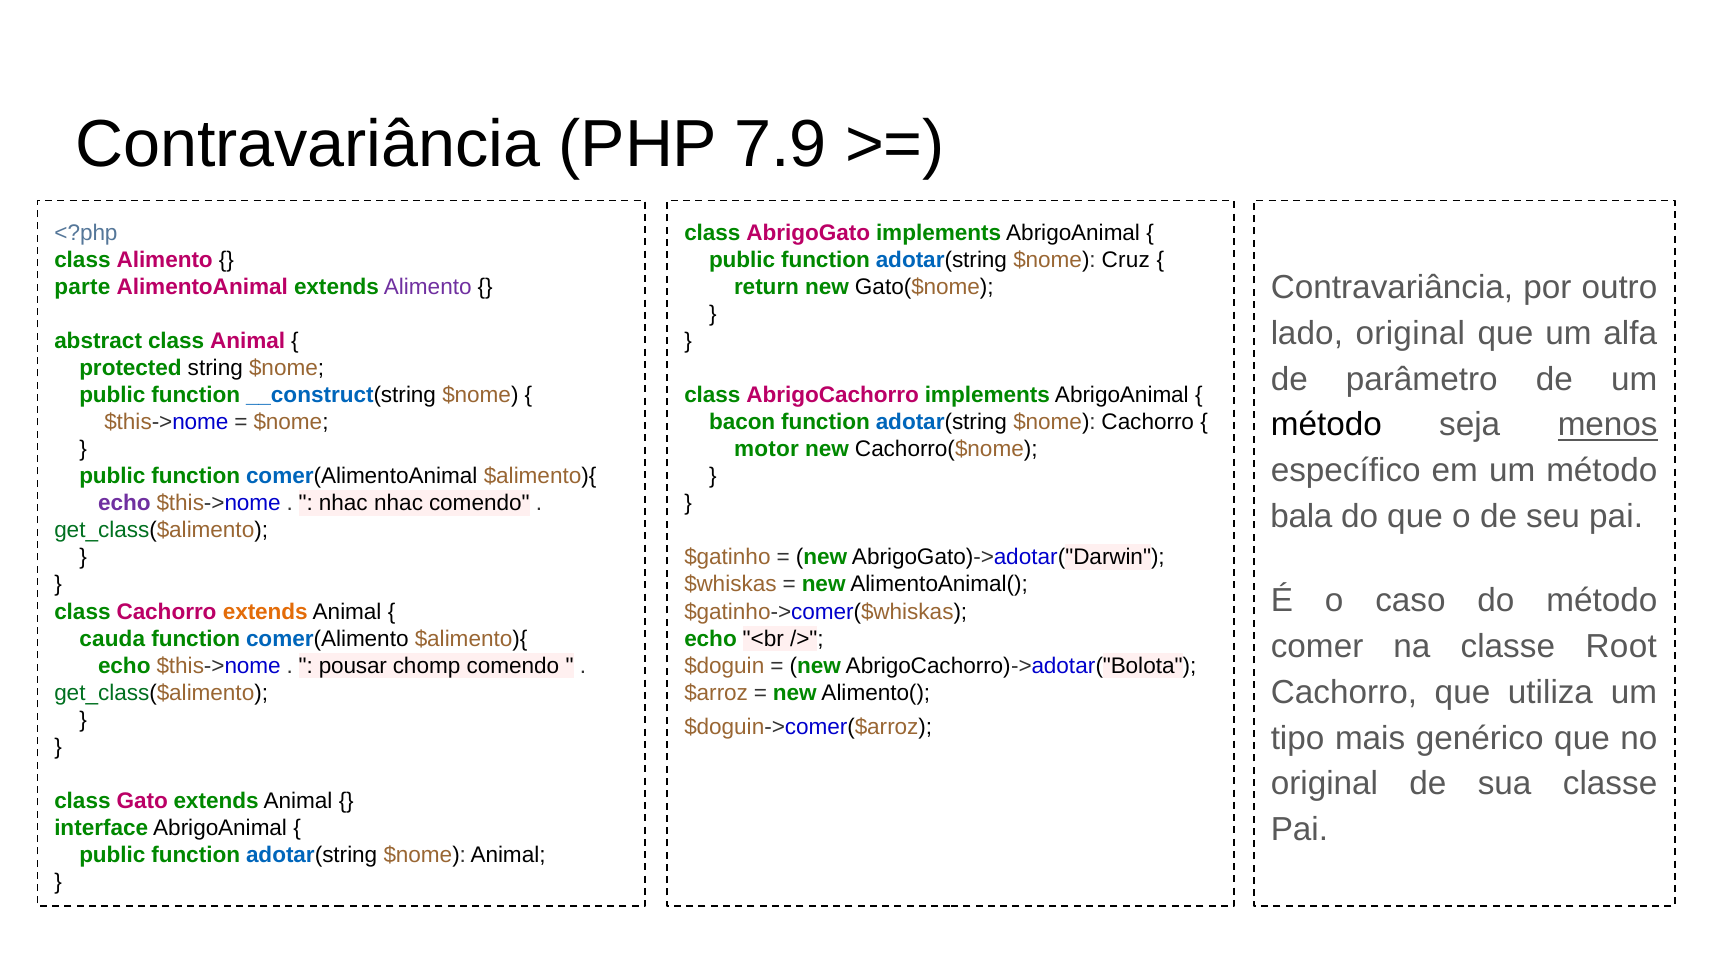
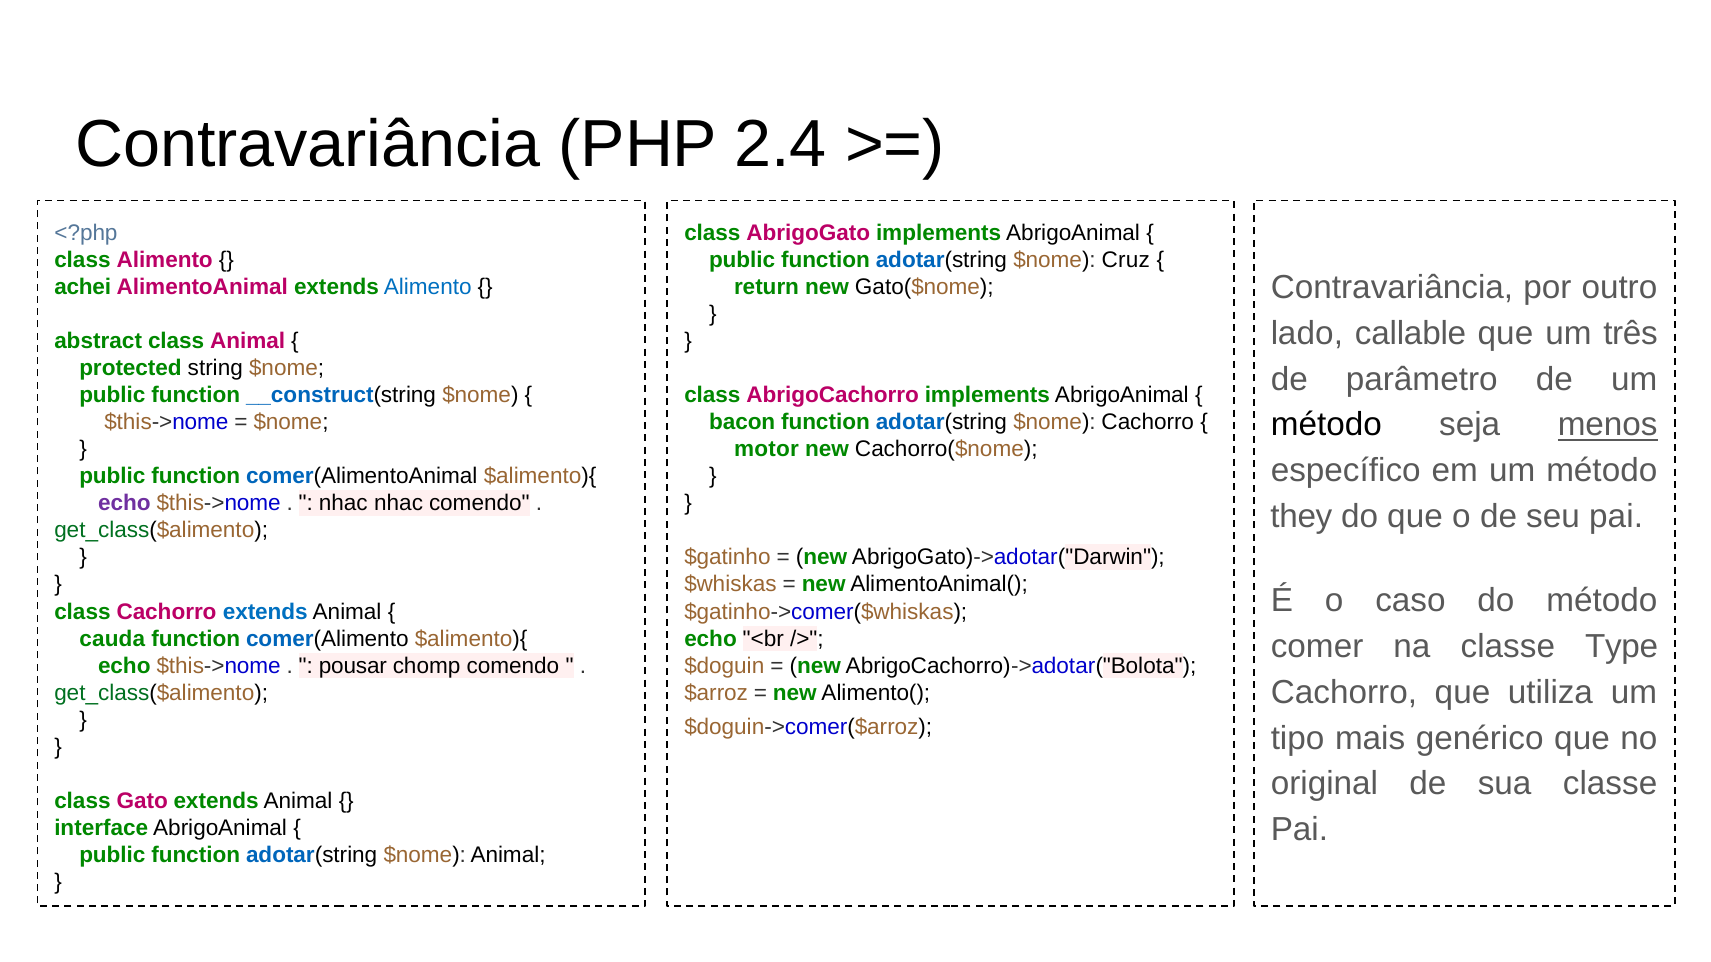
7.9: 7.9 -> 2.4 (781, 145)
parte: parte -> achei (83, 287)
Alimento colour: purple -> blue (428, 287)
lado original: original -> callable (1411, 333)
alfa: alfa -> três (1630, 333)
bala: bala -> they (1301, 517)
extends colour: orange -> blue (265, 612)
Root: Root -> Type (1622, 647)
